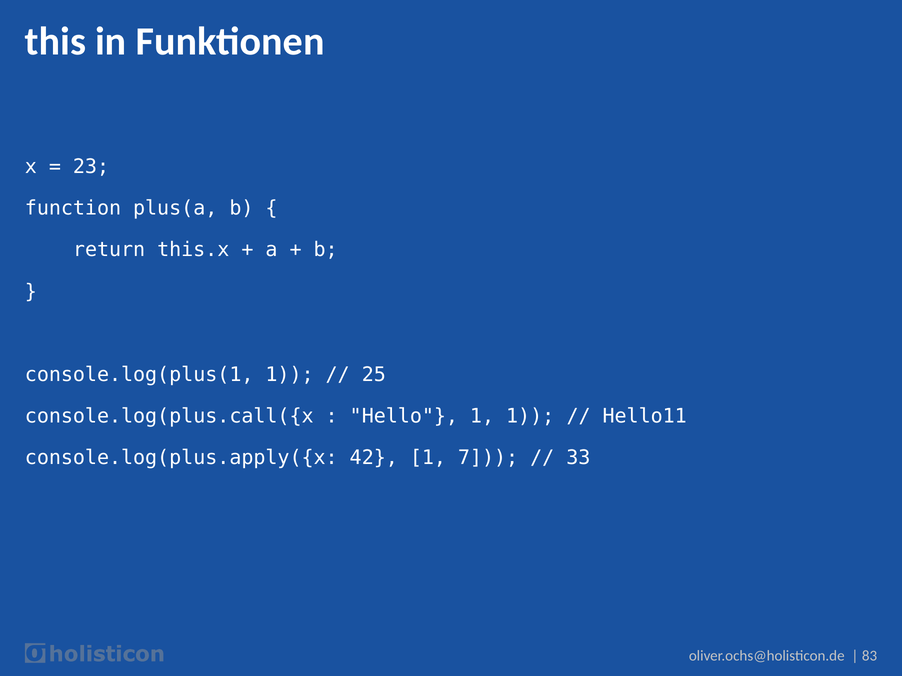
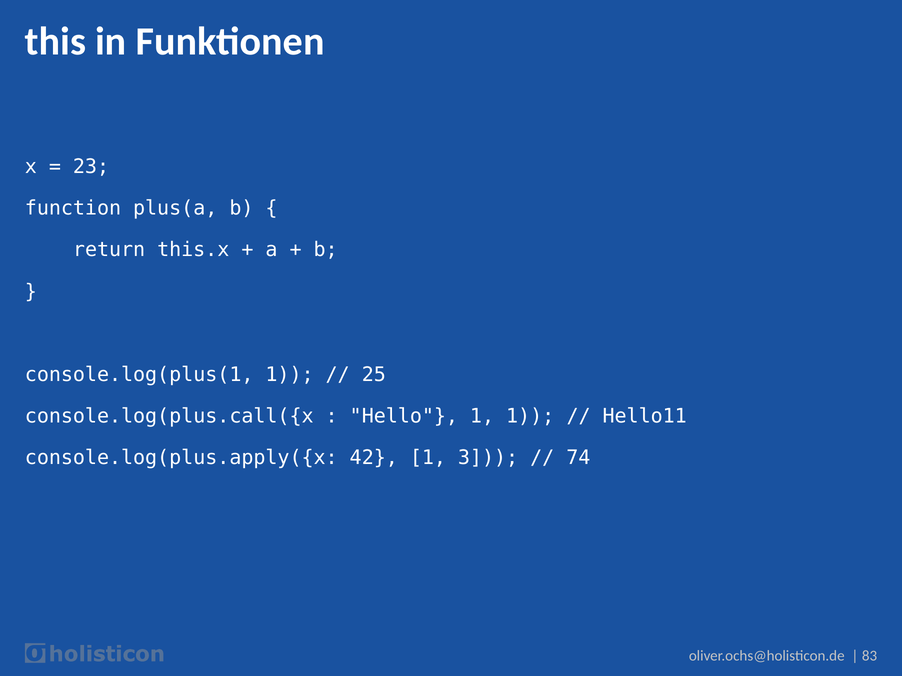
7: 7 -> 3 (488, 458)
33: 33 -> 74 (578, 458)
